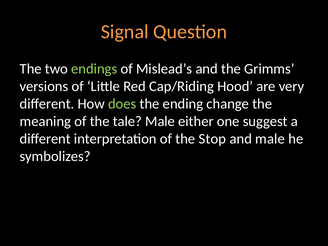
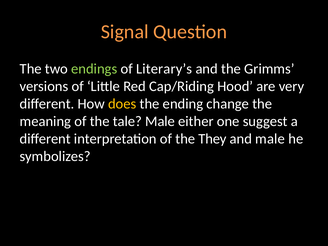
Mislead’s: Mislead’s -> Literary’s (164, 69)
does colour: light green -> yellow (122, 104)
Stop: Stop -> They (212, 139)
